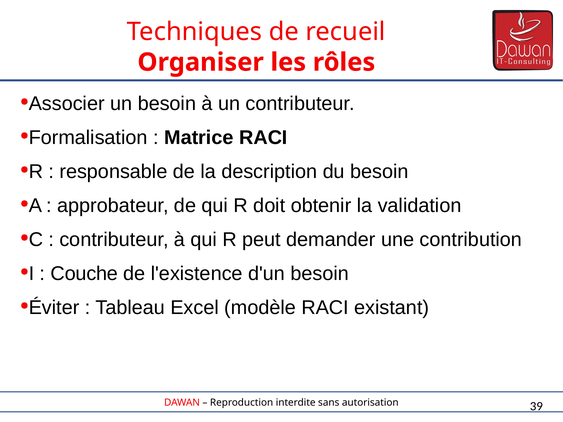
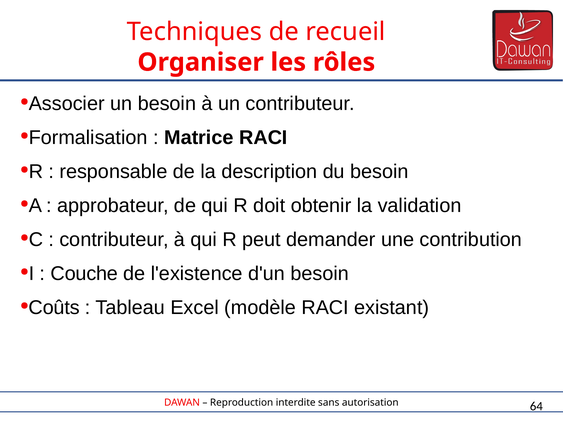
Éviter: Éviter -> Coûts (54, 308)
39: 39 -> 64 (536, 407)
